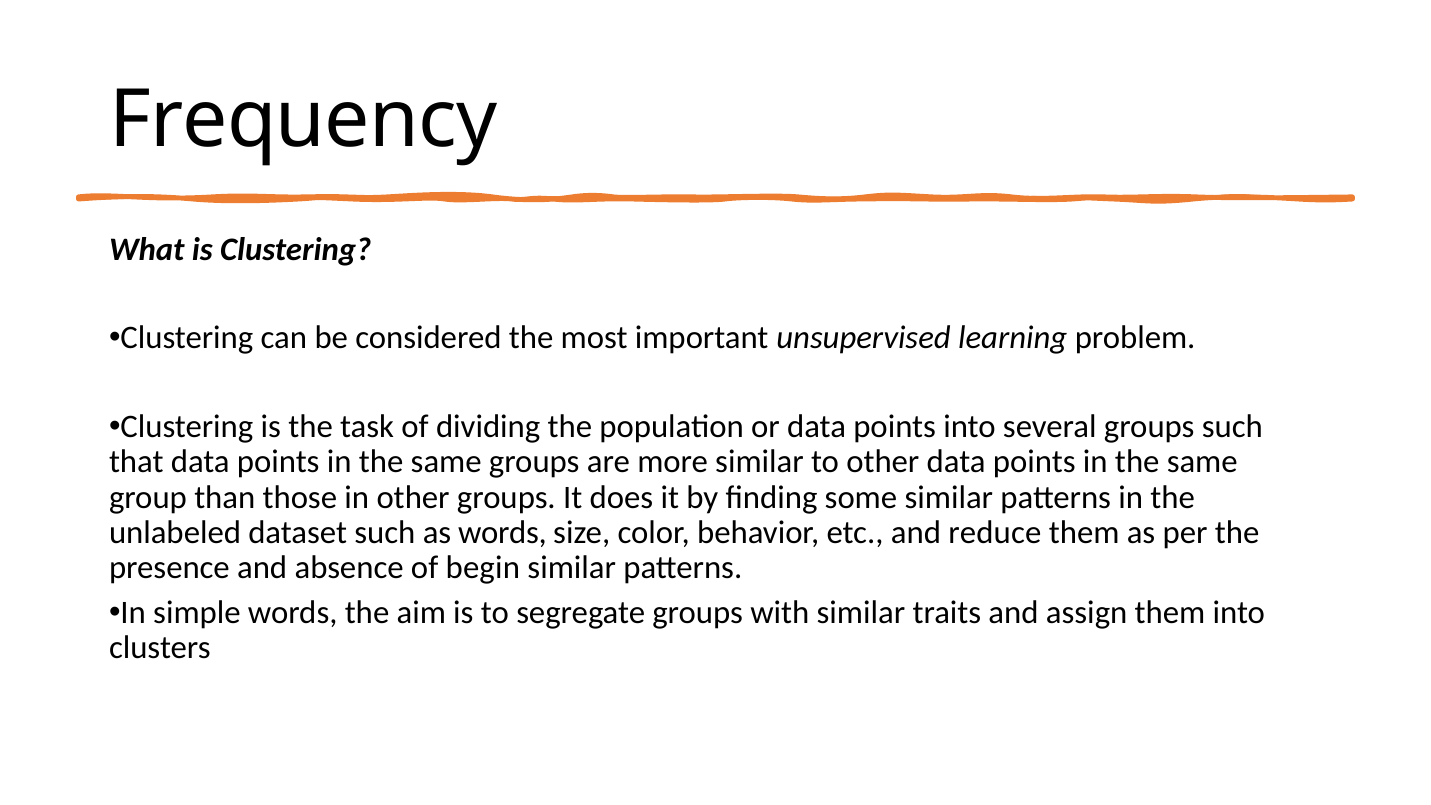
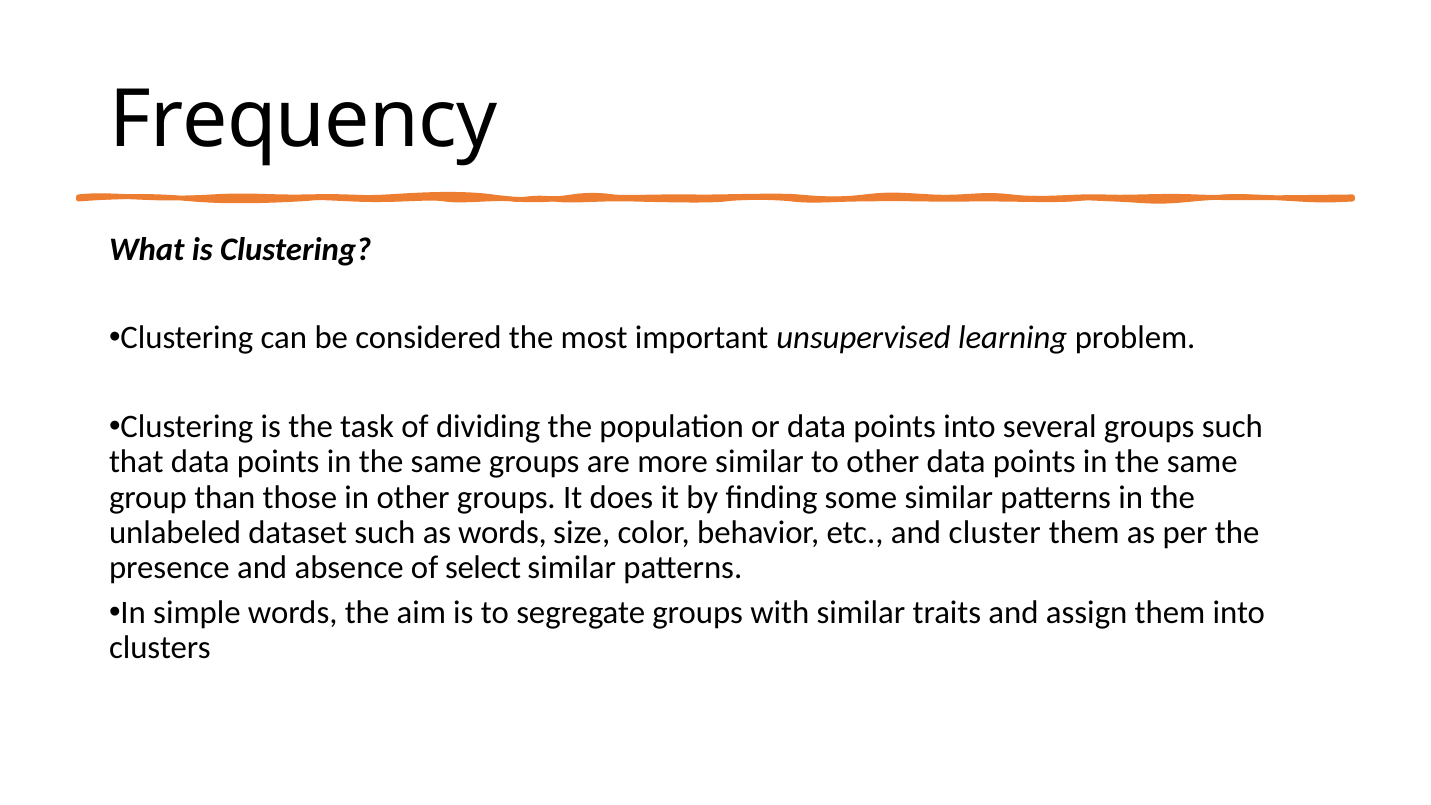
reduce: reduce -> cluster (995, 533)
begin: begin -> select (483, 568)
